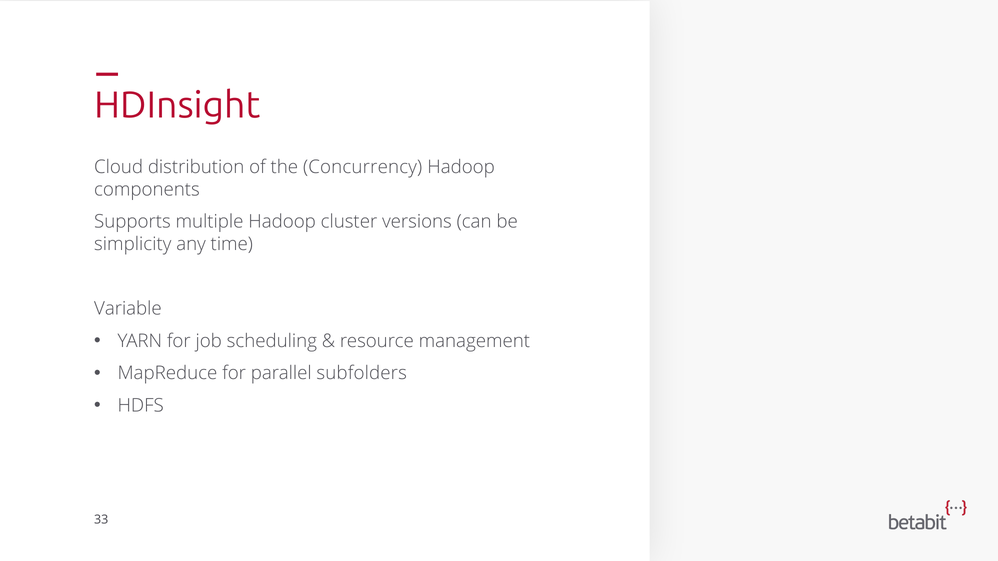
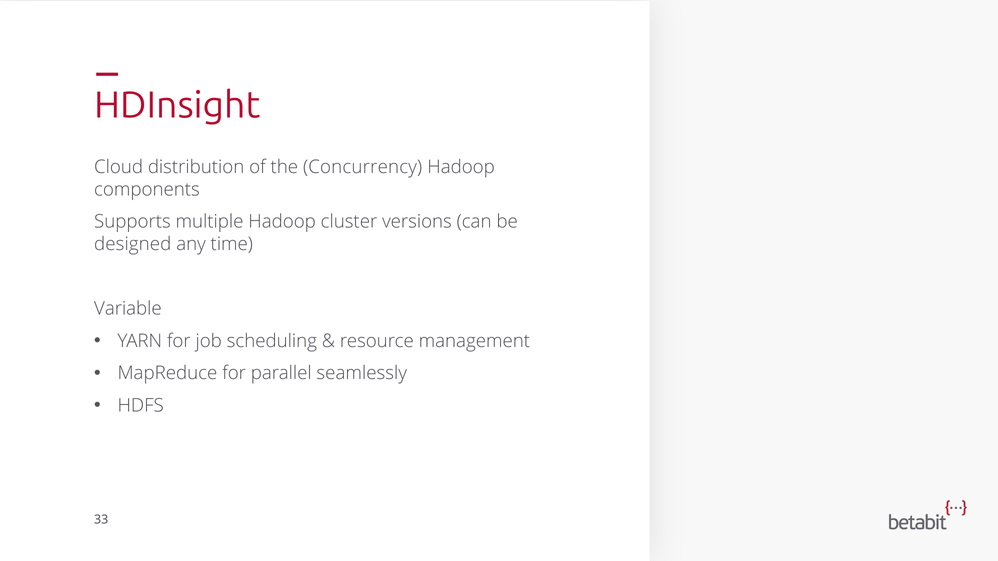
simplicity: simplicity -> designed (133, 244)
subfolders: subfolders -> seamlessly (362, 374)
